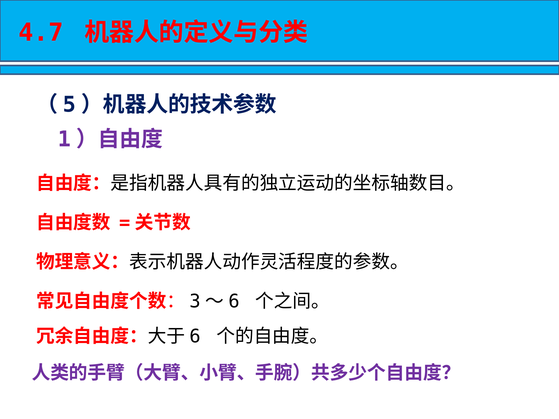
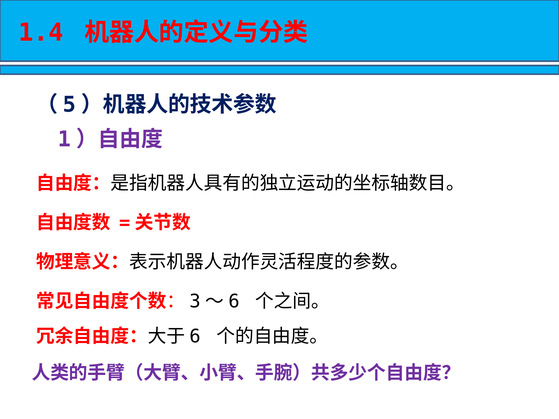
4.7: 4.7 -> 1.4 (41, 32)
